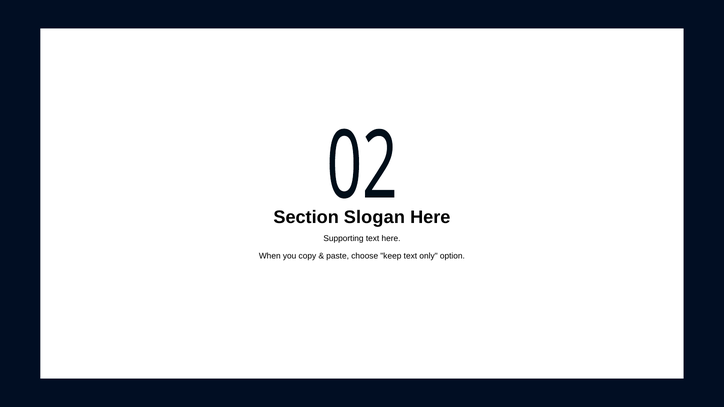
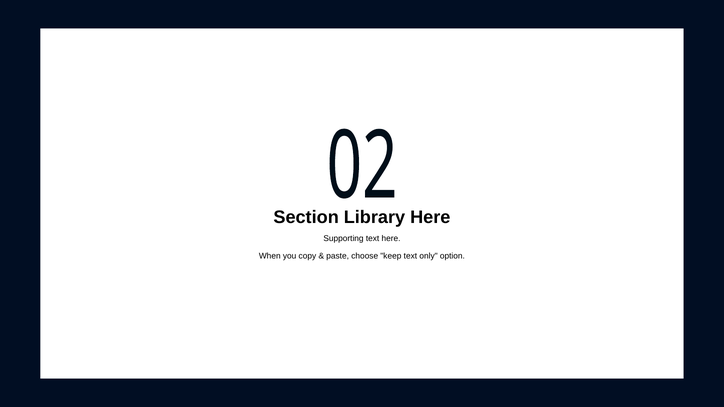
Slogan: Slogan -> Library (374, 218)
